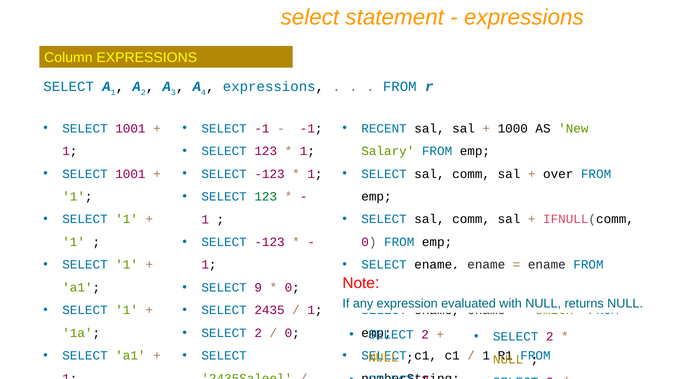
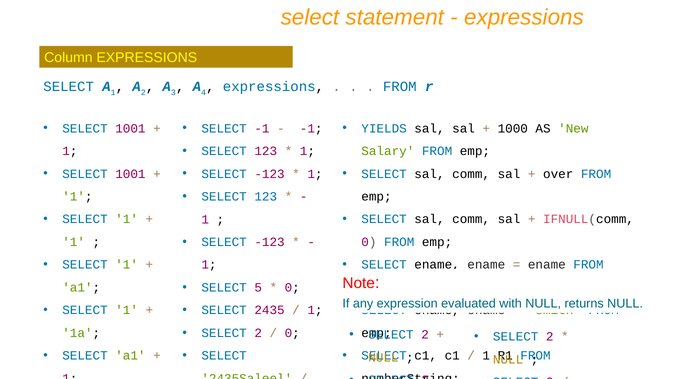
RECENT: RECENT -> YIELDS (384, 128)
123 colour: green -> blue (266, 196)
9: 9 -> 5 (258, 287)
